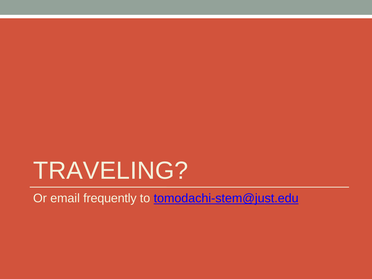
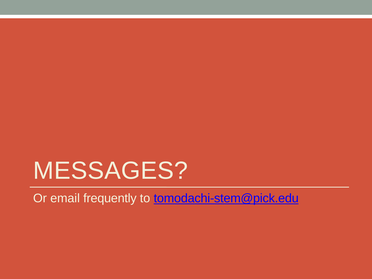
TRAVELING: TRAVELING -> MESSAGES (111, 171)
tomodachi-stem@just.edu: tomodachi-stem@just.edu -> tomodachi-stem@pick.edu (226, 198)
